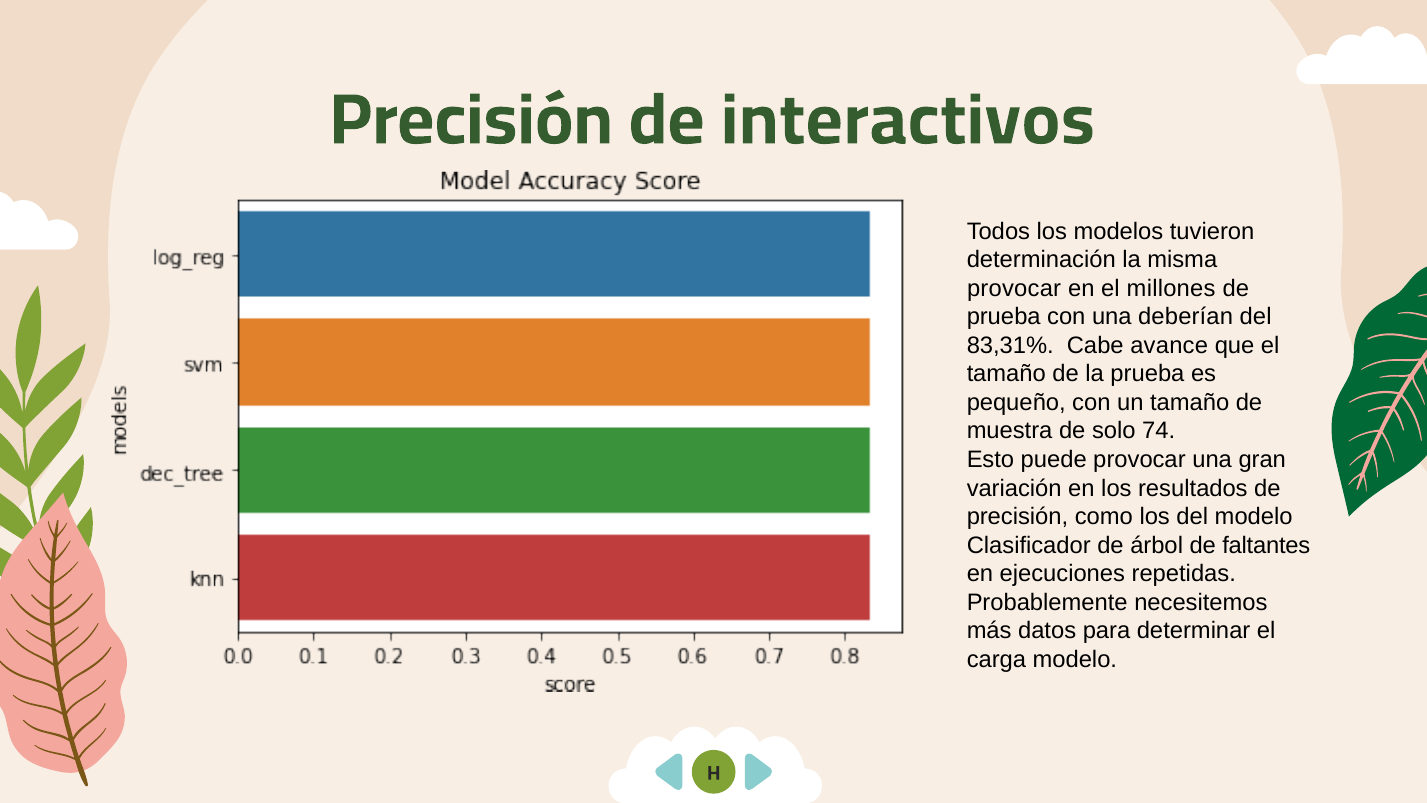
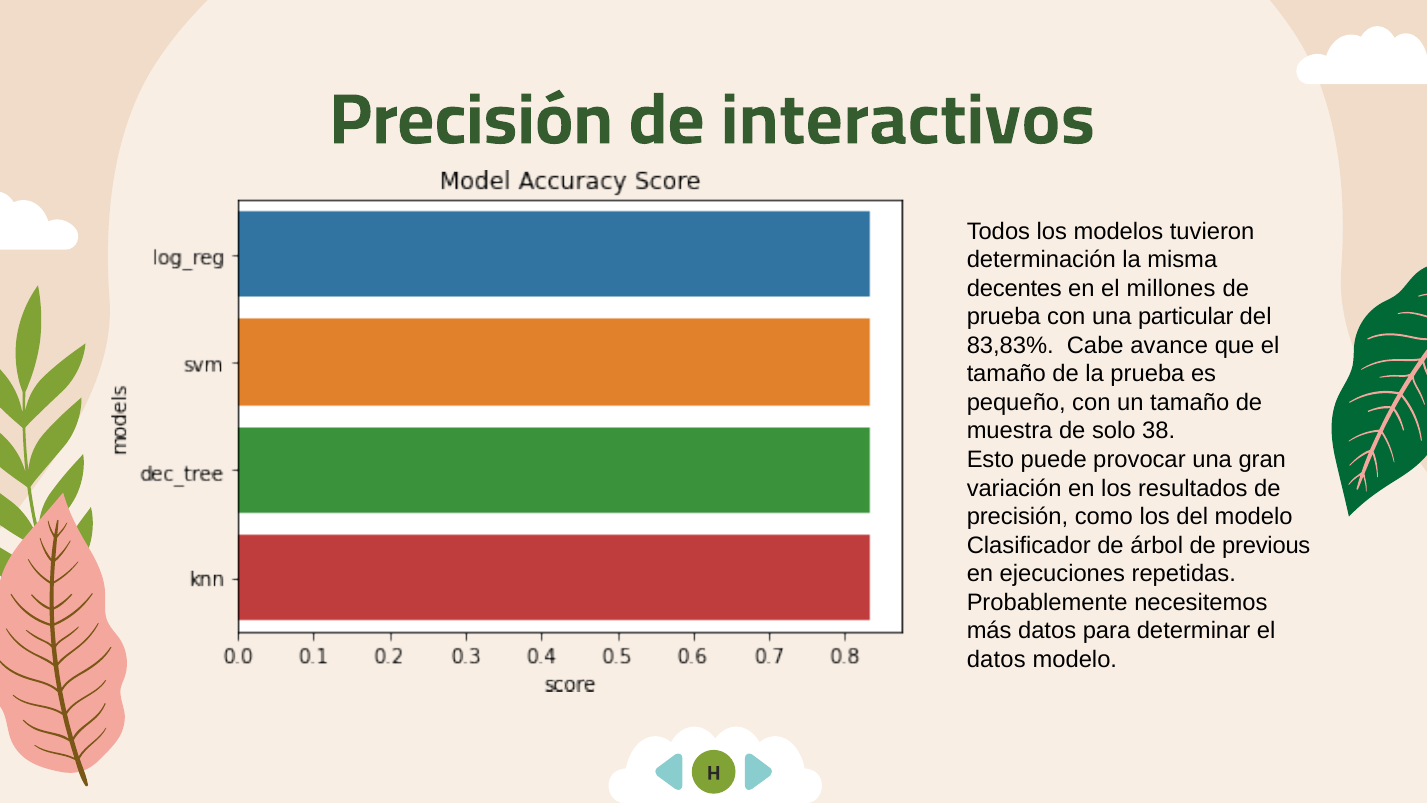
provocar: provocar -> decentes (1014, 288)
deberían: deberían -> particular (1186, 317)
83,31%: 83,31% -> 83,83% (1010, 345)
74: 74 -> 38 (1159, 431)
faltantes: faltantes -> previous (1266, 545)
carga: carga -> datos (996, 659)
